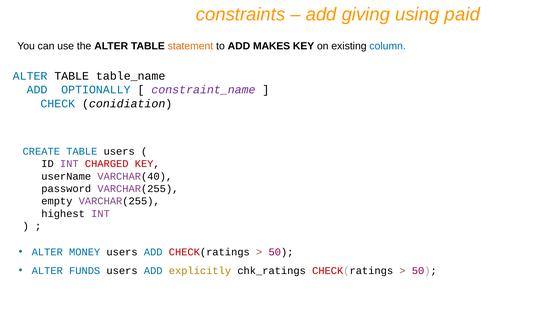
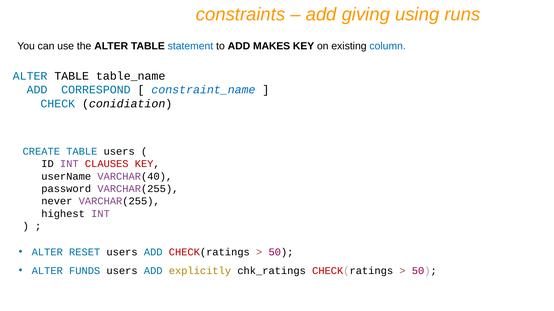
paid: paid -> runs (462, 14)
statement colour: orange -> blue (190, 46)
OPTIONALLY: OPTIONALLY -> CORRESPOND (96, 90)
constraint_name colour: purple -> blue (203, 90)
CHARGED: CHARGED -> CLAUSES (107, 164)
empty: empty -> never (57, 202)
MONEY: MONEY -> RESET (85, 252)
